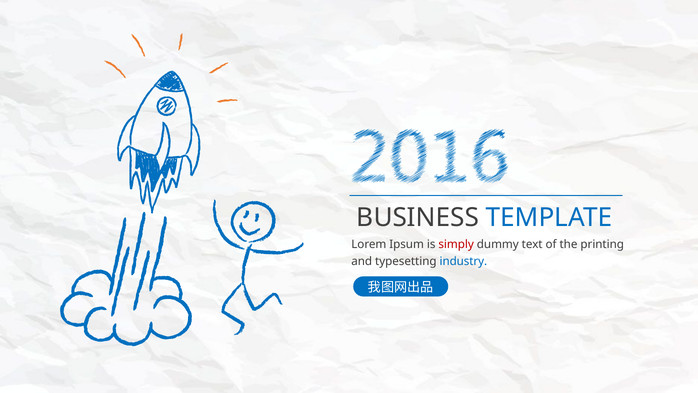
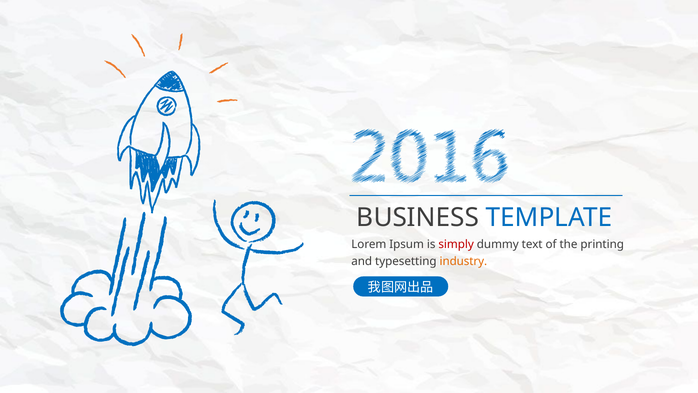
industry colour: blue -> orange (463, 261)
